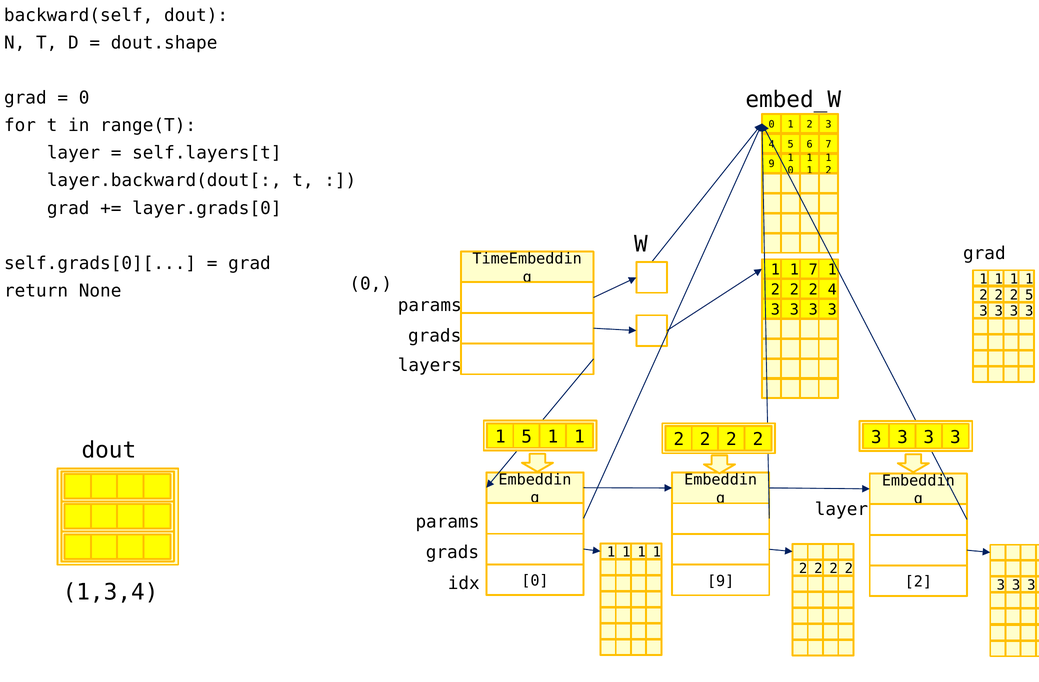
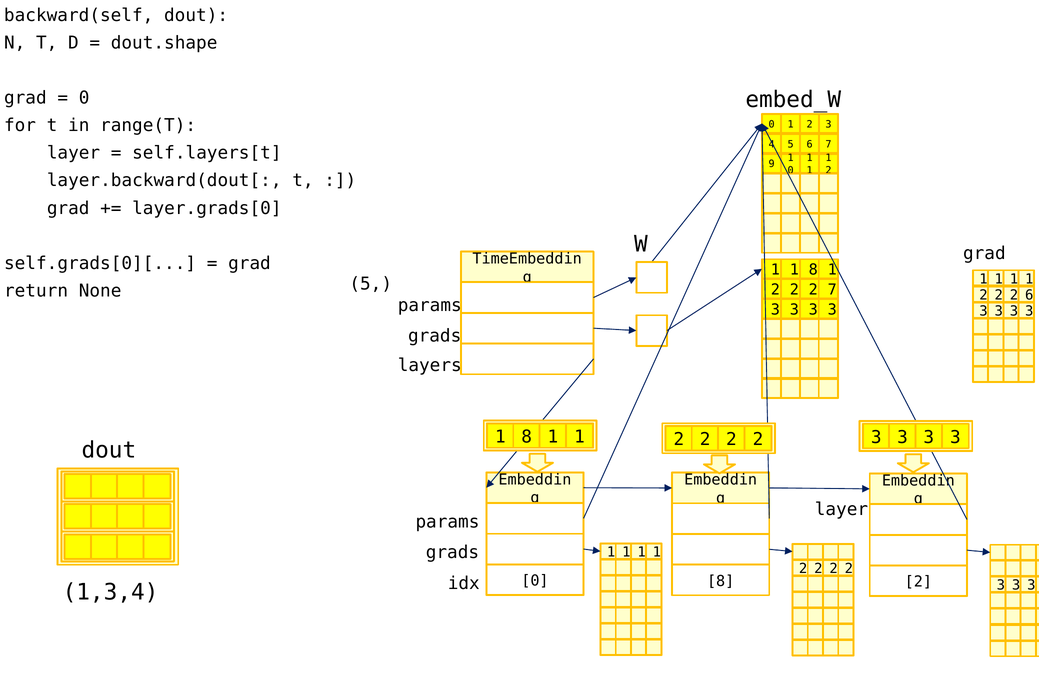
1 1 7: 7 -> 8 (813, 270)
0: 0 -> 5 (371, 284)
2 4: 4 -> 7 (832, 290)
2 5: 5 -> 6 (1029, 295)
5: 5 -> 8 (527, 437)
9: 9 -> 8 (721, 581)
